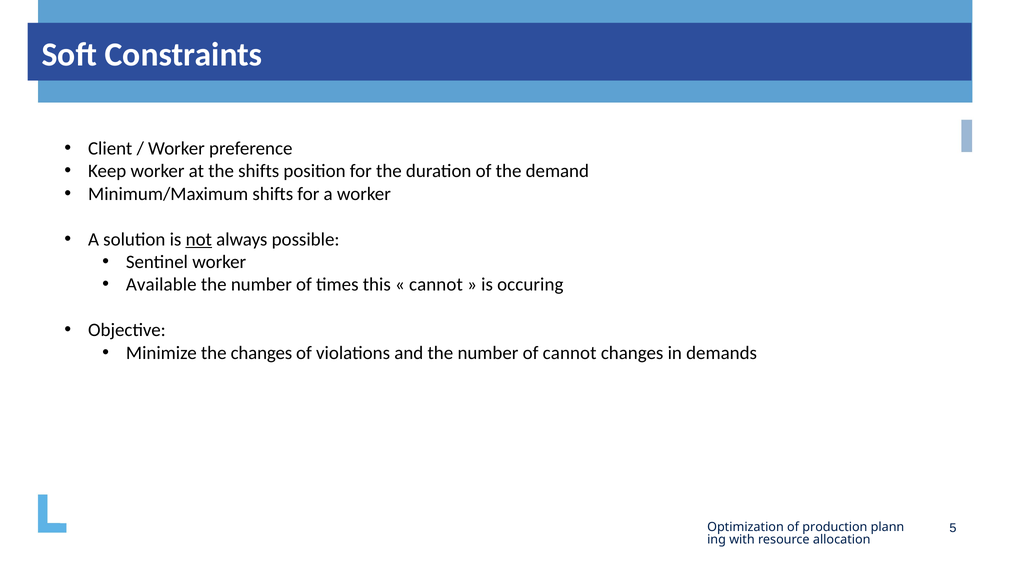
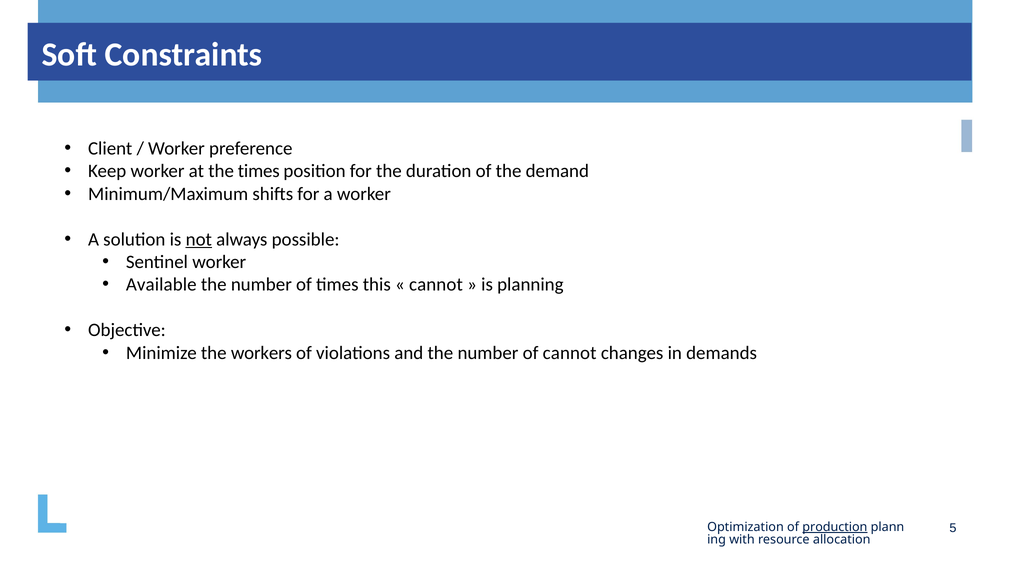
the shifts: shifts -> times (259, 171)
occuring: occuring -> planning (530, 285)
the changes: changes -> workers (261, 353)
production underline: none -> present (835, 527)
